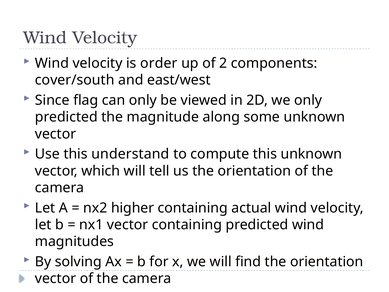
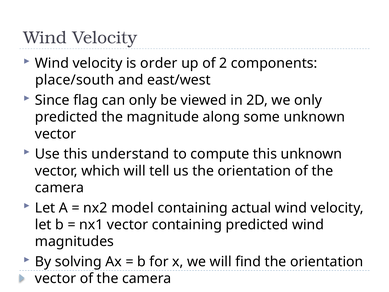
cover/south: cover/south -> place/south (75, 80)
higher: higher -> model (132, 208)
